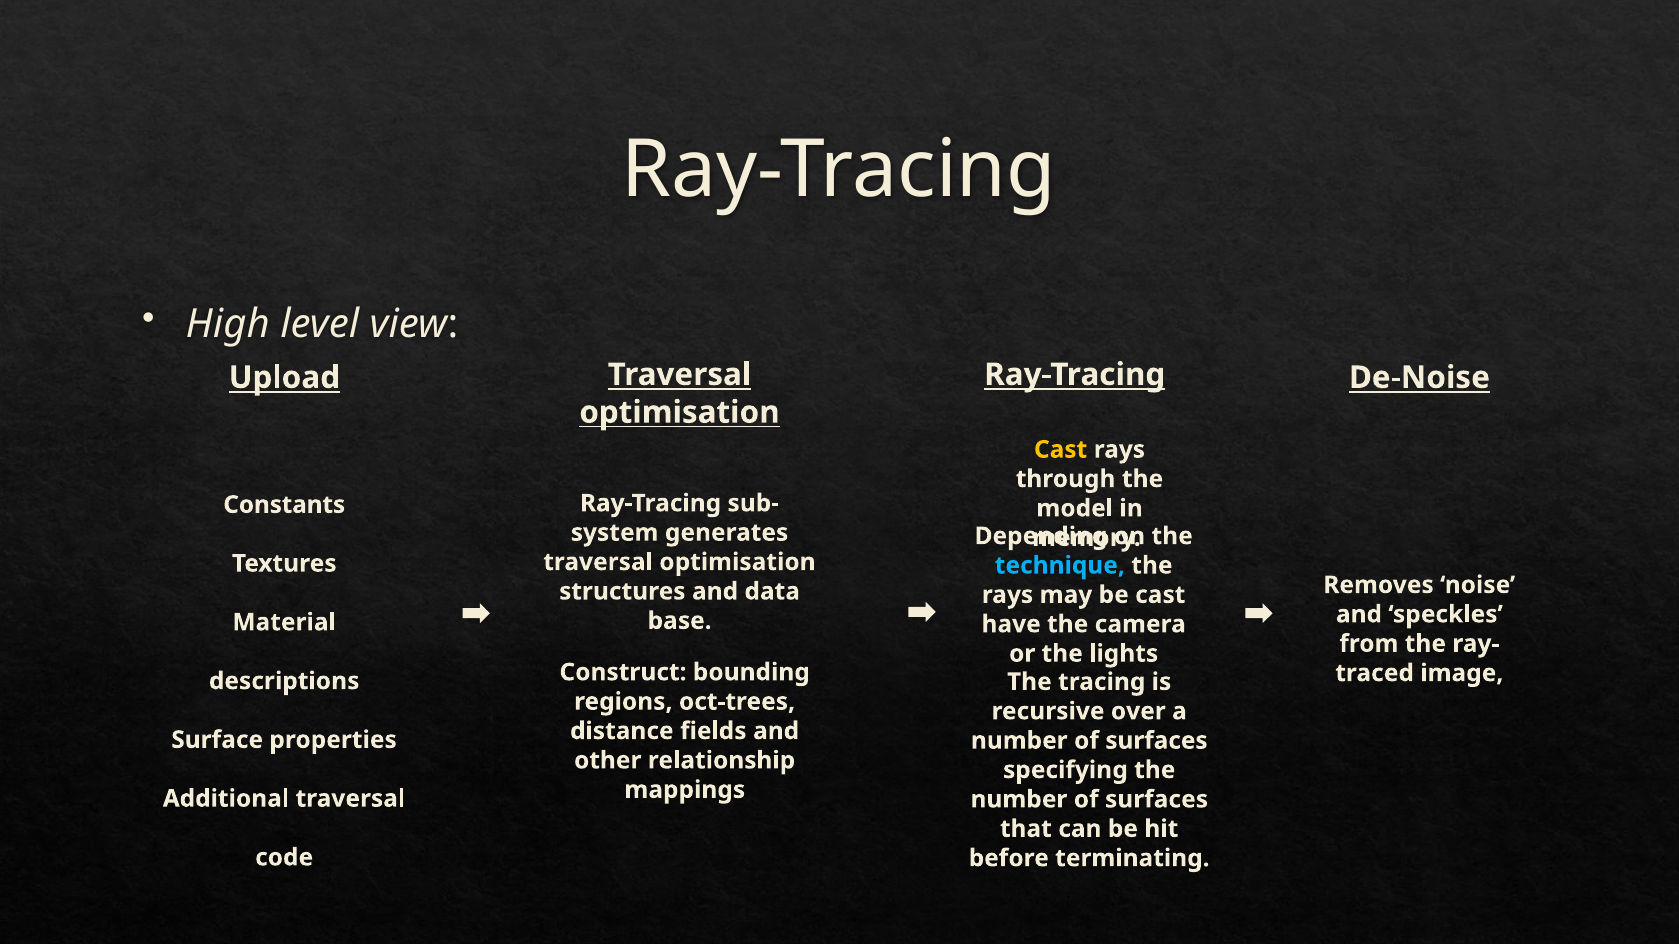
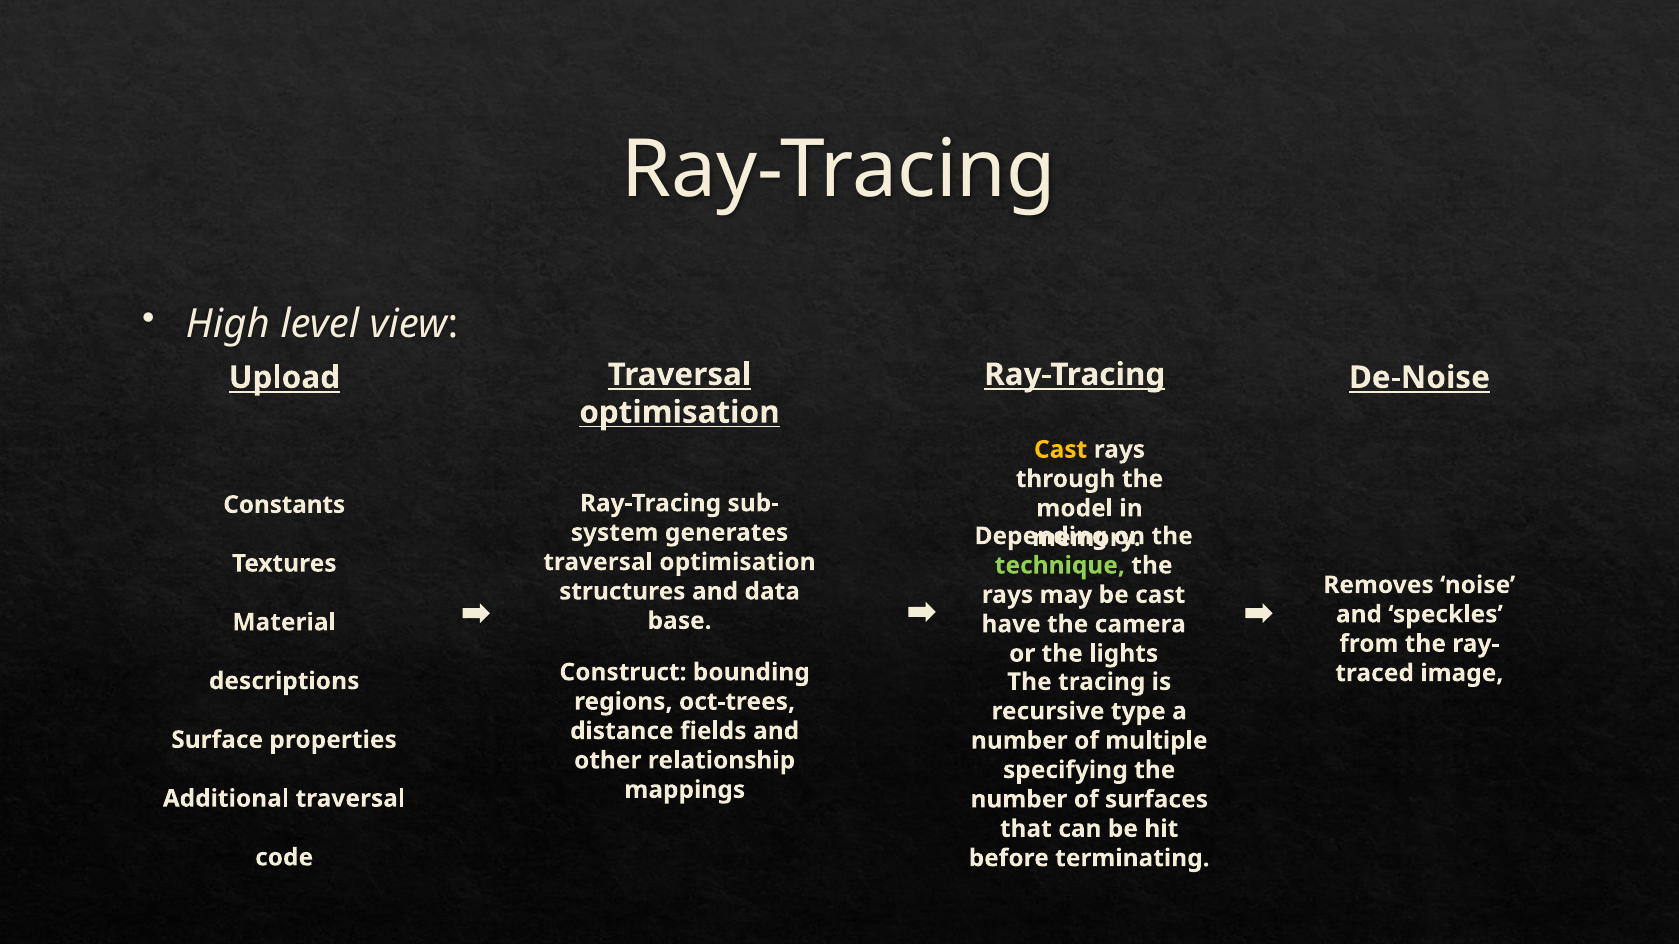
technique colour: light blue -> light green (1060, 566)
over: over -> type (1138, 712)
surfaces: surfaces -> multiple (1156, 741)
